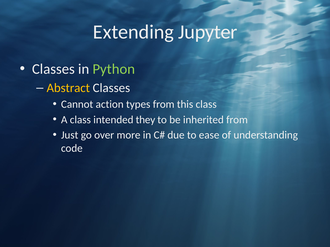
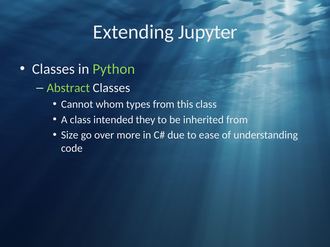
Abstract colour: yellow -> light green (68, 88)
action: action -> whom (110, 105)
Just: Just -> Size (70, 135)
